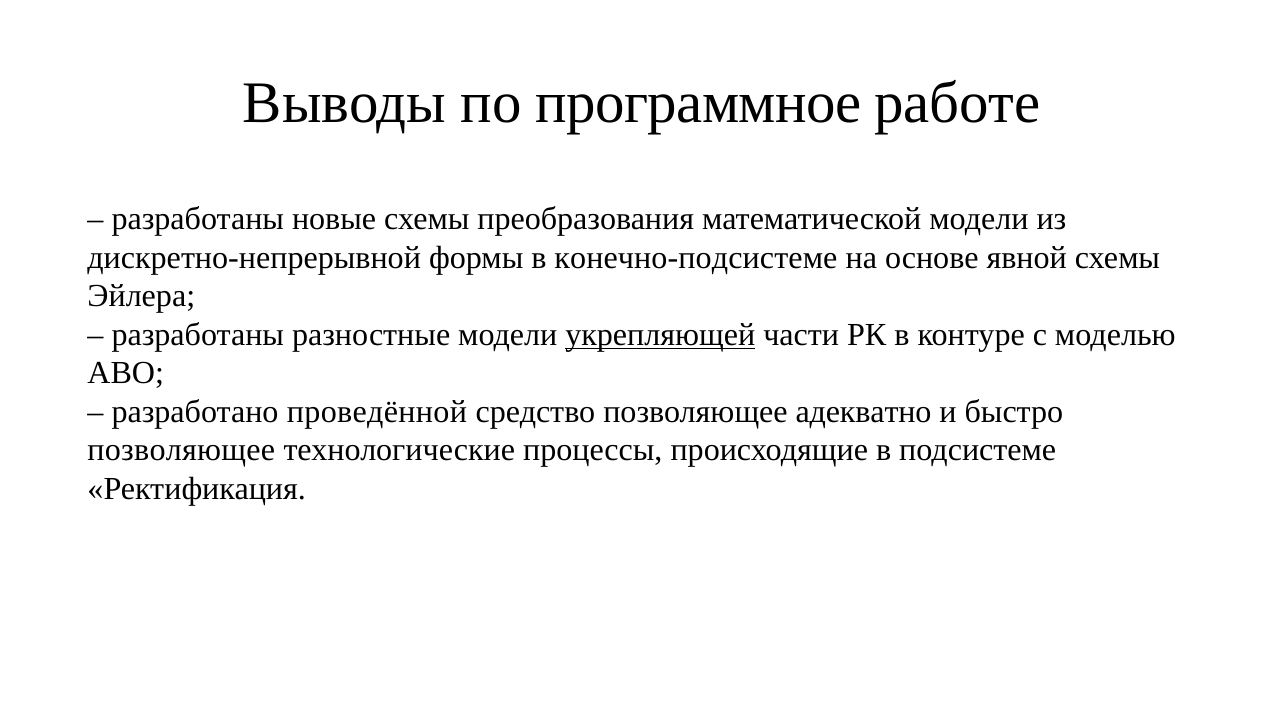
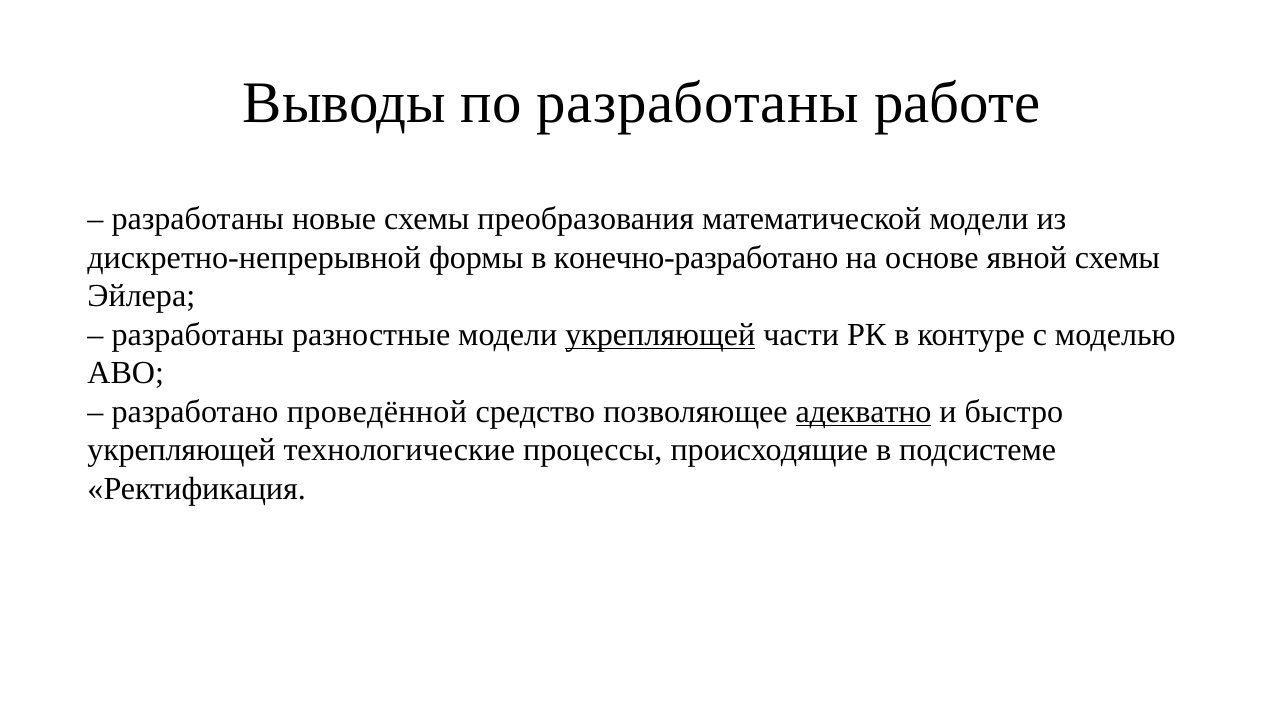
по программное: программное -> разработаны (698, 103)
конечно-подсистеме: конечно-подсистеме -> конечно-разработано (696, 258)
адекватно underline: none -> present (864, 412)
позволяющее: позволяющее -> укрепляющей (182, 450)
